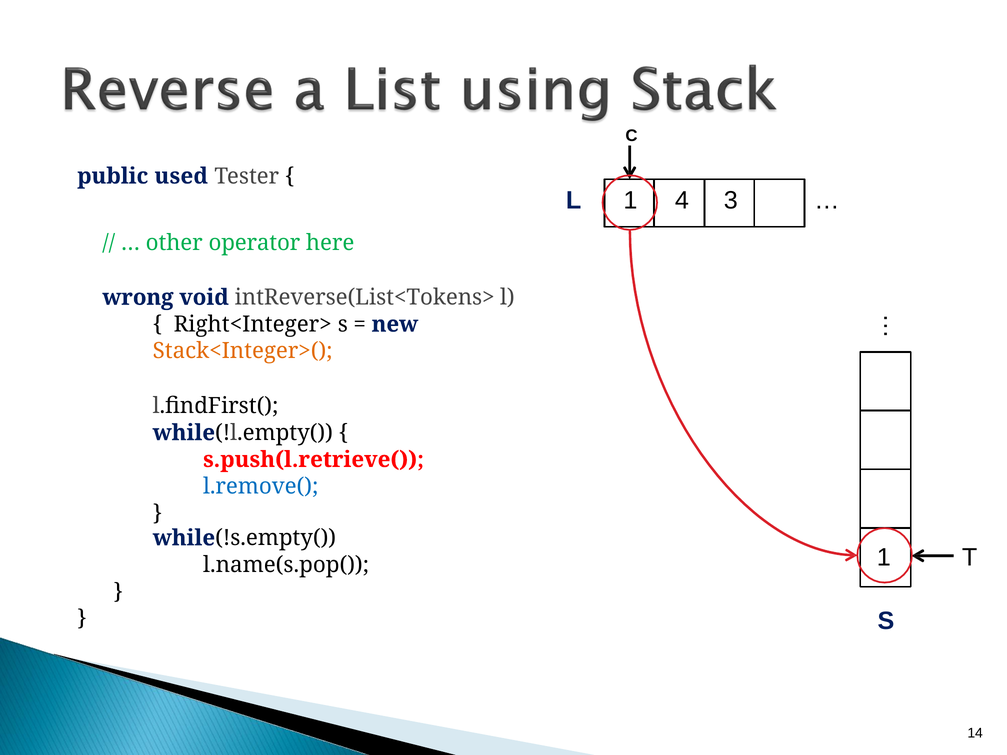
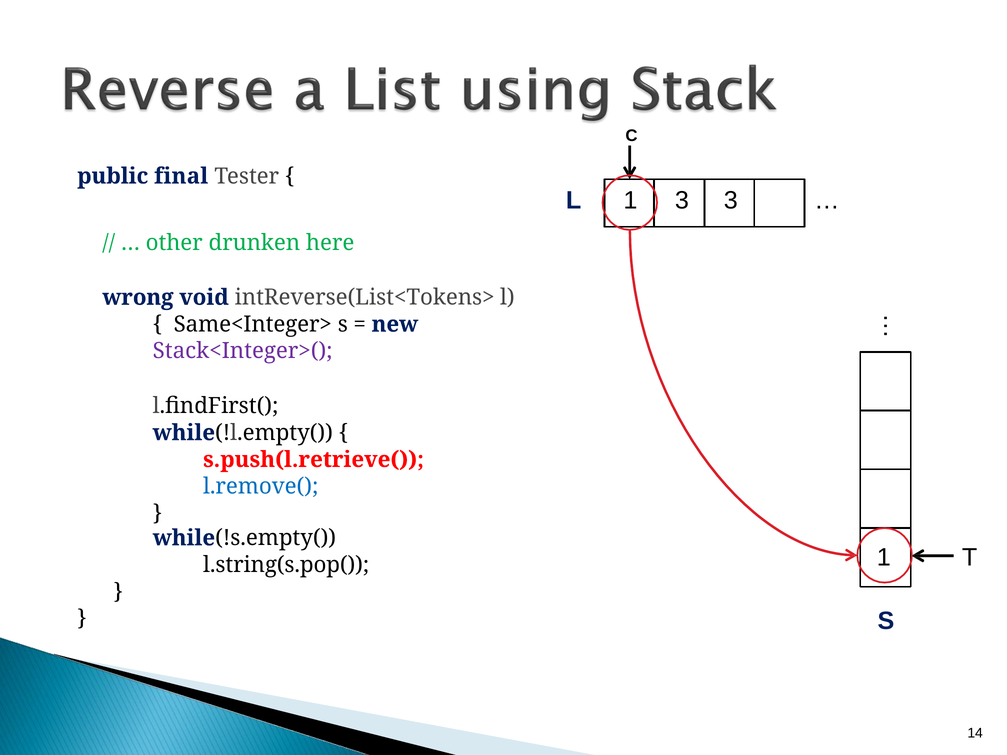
used: used -> final (181, 176)
1 4: 4 -> 3 (682, 201)
operator: operator -> drunken (254, 243)
Right<Integer>: Right<Integer> -> Same<Integer> (253, 324)
Stack<Integer>( colour: orange -> purple (243, 351)
l.name(s.pop(: l.name(s.pop( -> l.string(s.pop( (286, 565)
